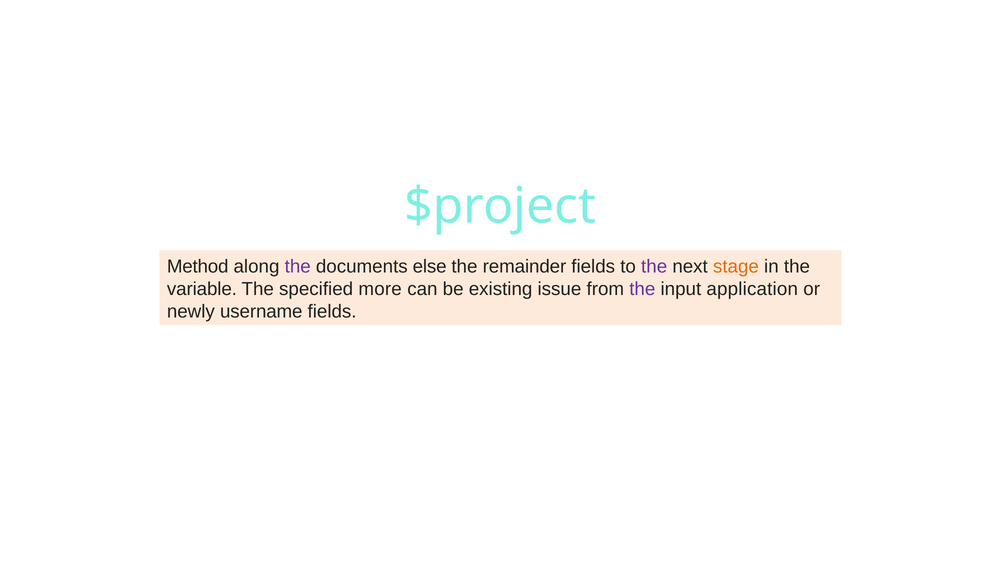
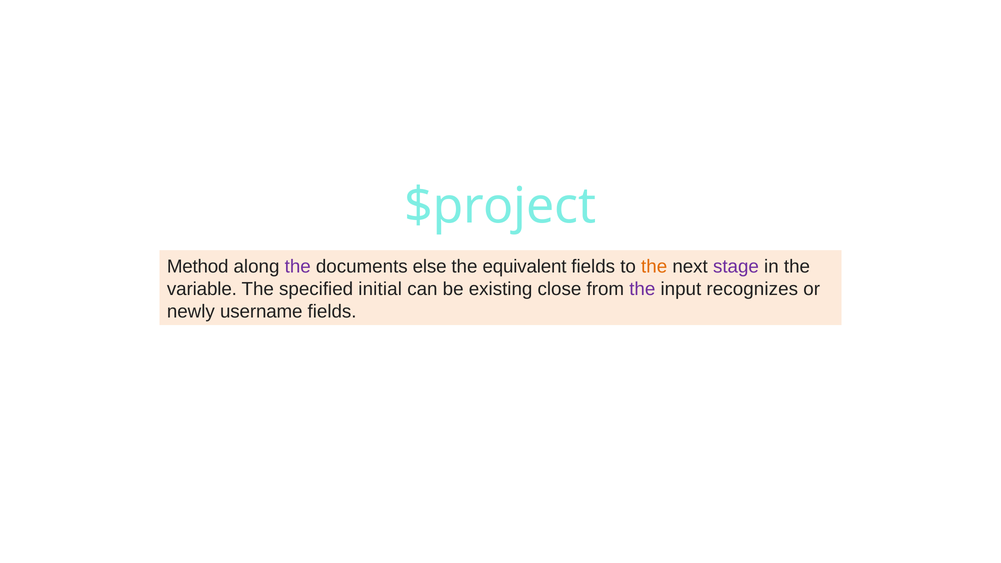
remainder: remainder -> equivalent (525, 267)
the colour: purple -> orange (654, 267)
stage colour: orange -> purple (736, 267)
more: more -> initial (380, 289)
issue: issue -> close (559, 289)
application: application -> recognizes (752, 289)
